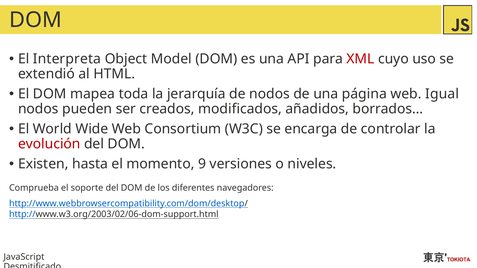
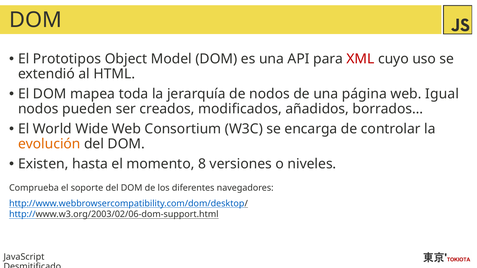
Interpreta: Interpreta -> Prototipos (67, 59)
evolución colour: red -> orange (49, 144)
9: 9 -> 8 (202, 164)
